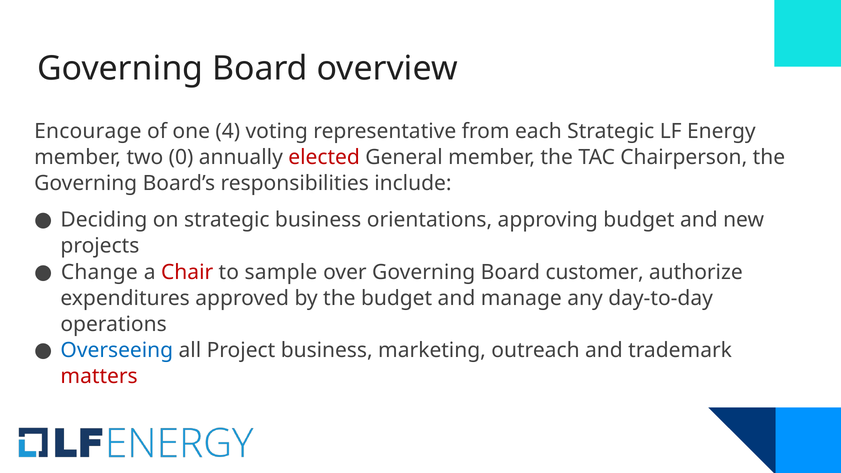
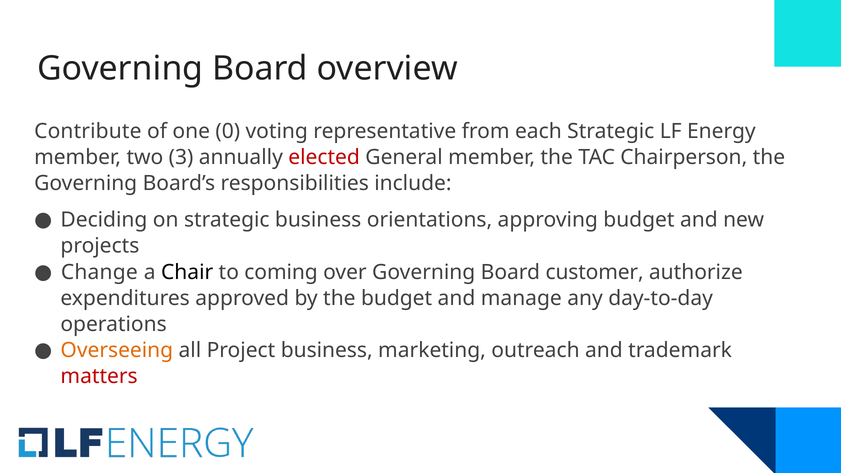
Encourage: Encourage -> Contribute (88, 131)
4: 4 -> 0 (228, 131)
0: 0 -> 3 (181, 157)
Chair colour: red -> black (187, 272)
sample: sample -> coming (281, 272)
Overseeing colour: blue -> orange (117, 350)
